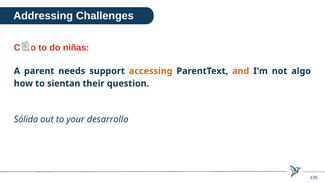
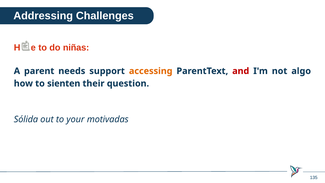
Caso: Caso -> Hace (25, 48)
and colour: orange -> red (241, 71)
sientan: sientan -> sienten (64, 83)
desarrollo: desarrollo -> motivadas (108, 119)
